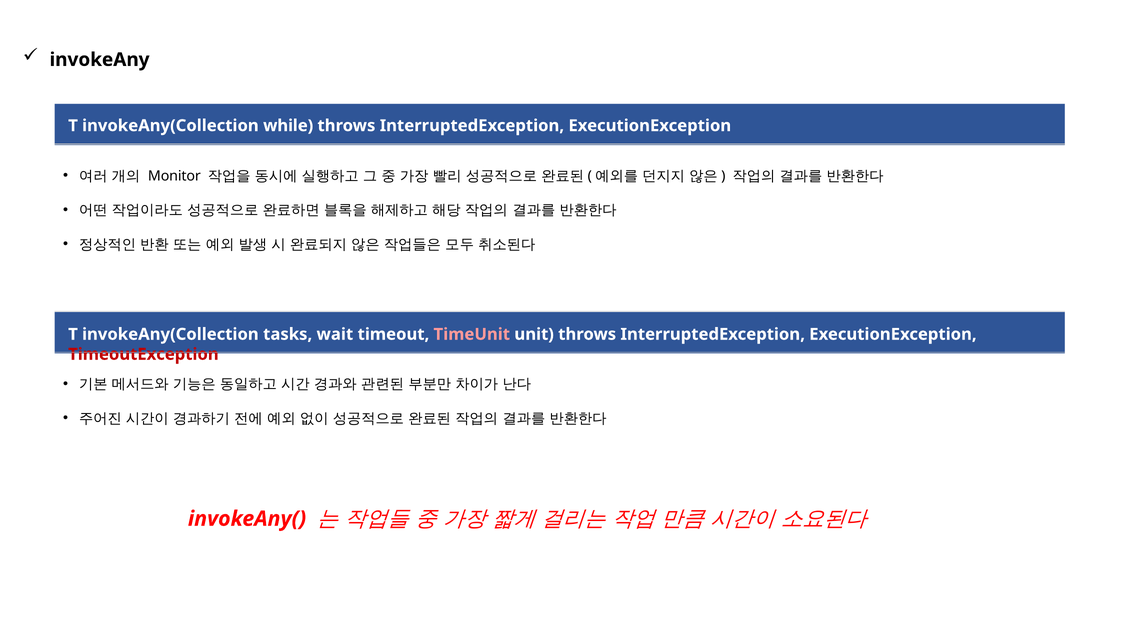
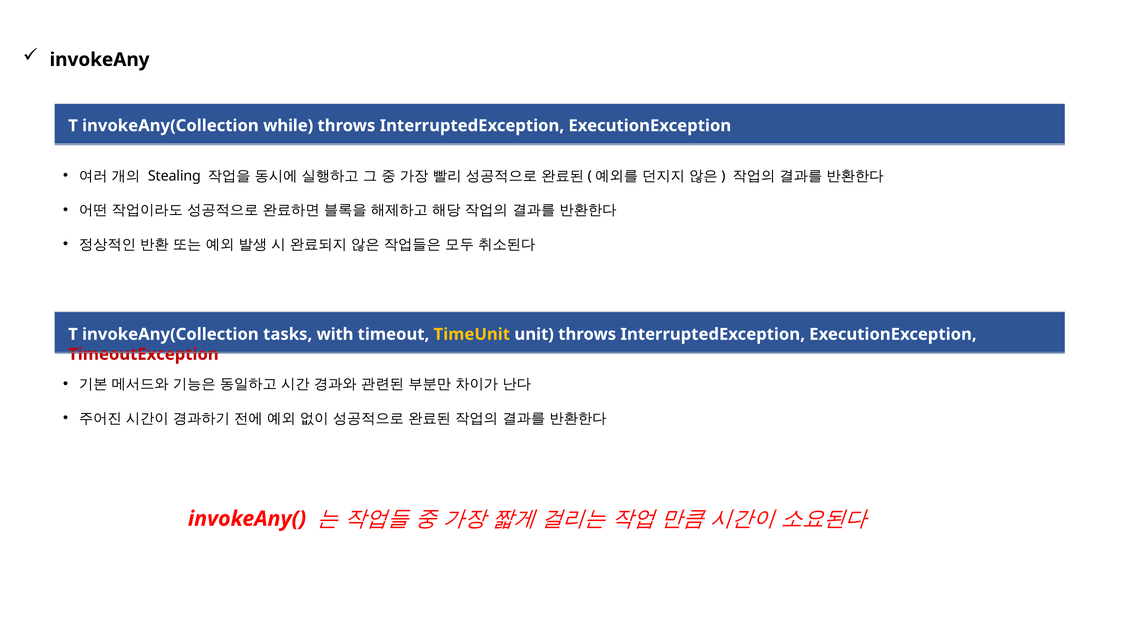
Monitor: Monitor -> Stealing (174, 176)
wait: wait -> with (335, 334)
TimeUnit colour: pink -> yellow (472, 334)
